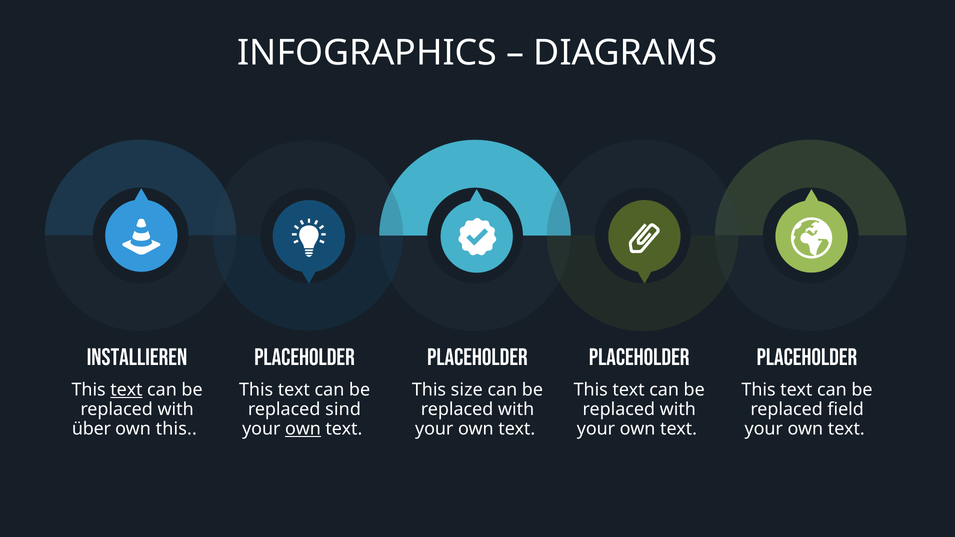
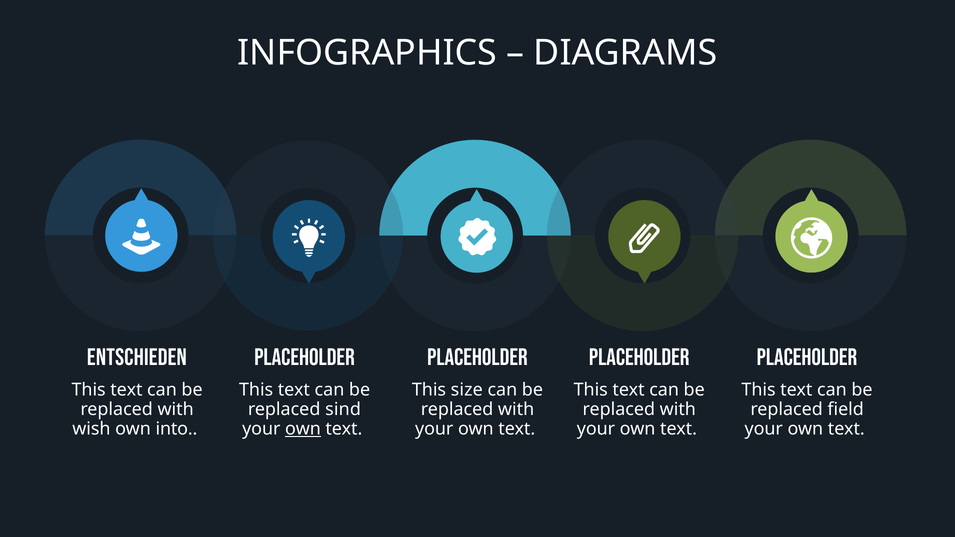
Installieren: Installieren -> Entschieden (137, 358)
text underline: present -> none (126, 390)
über: über -> wish (91, 429)
own this: this -> into (176, 429)
